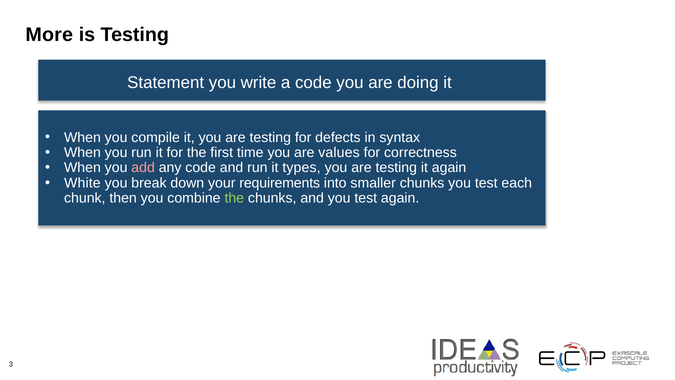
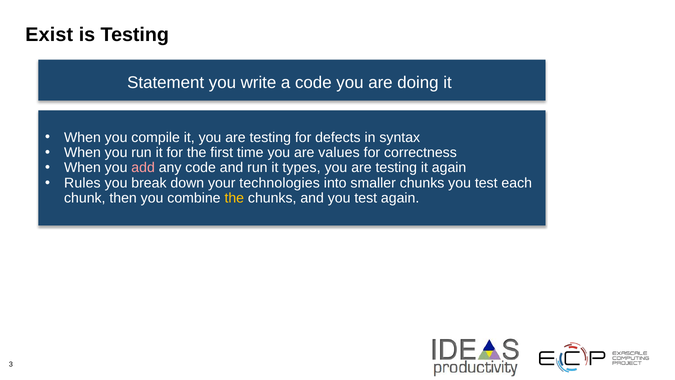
More: More -> Exist (49, 35)
White: White -> Rules (82, 183)
requirements: requirements -> technologies (280, 183)
the colour: light green -> yellow (234, 198)
